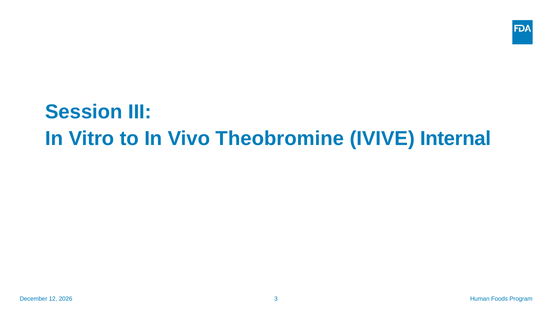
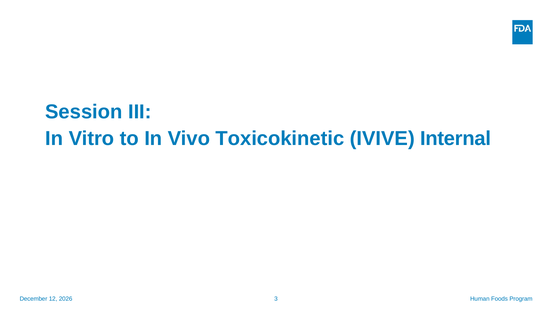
Theobromine: Theobromine -> Toxicokinetic (280, 138)
